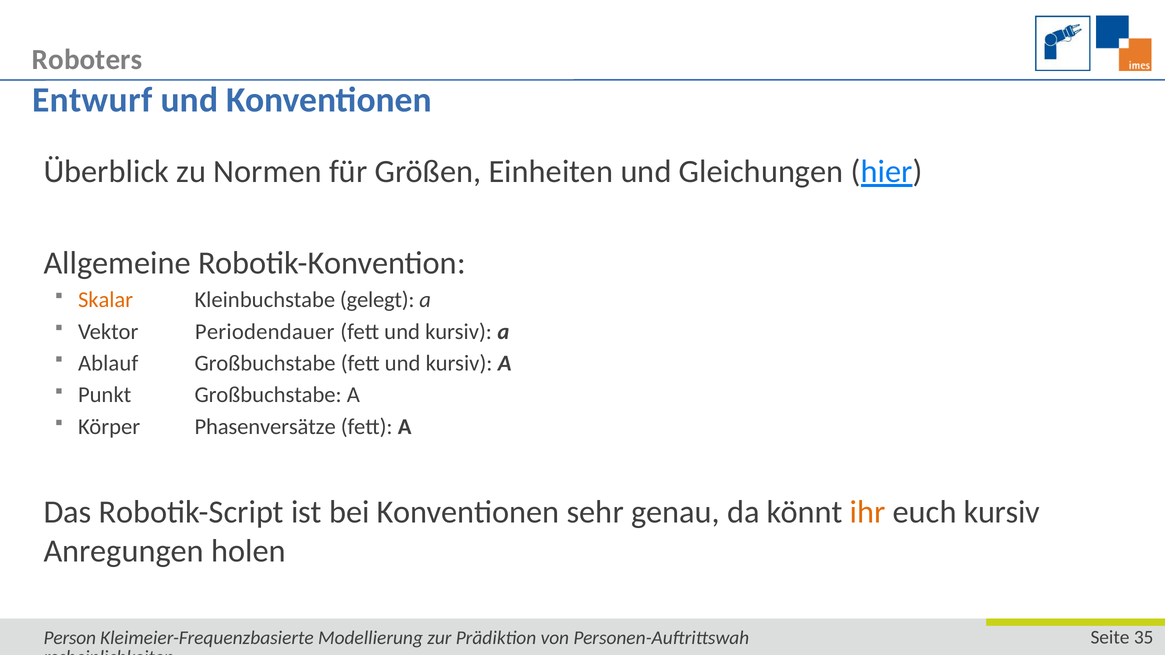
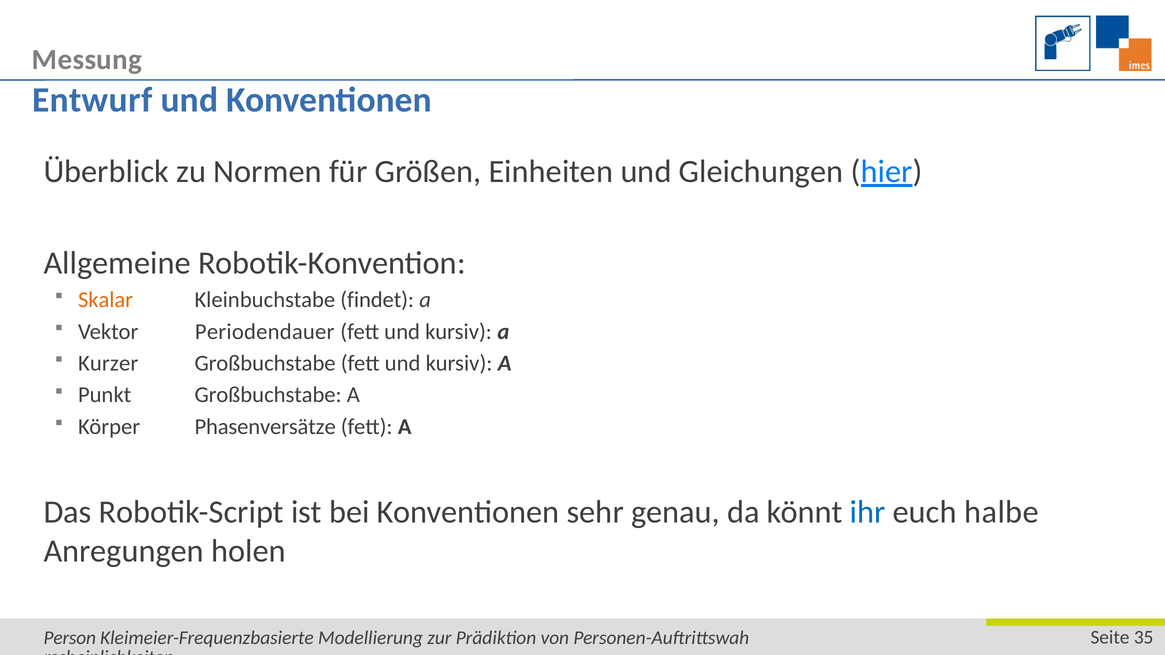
Roboters: Roboters -> Messung (87, 60)
gelegt: gelegt -> findet (377, 300)
Ablauf: Ablauf -> Kurzer (108, 363)
ihr colour: orange -> blue (867, 512)
euch kursiv: kursiv -> halbe (1002, 512)
